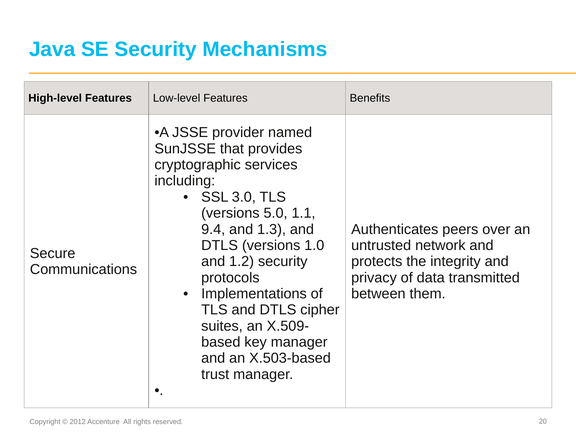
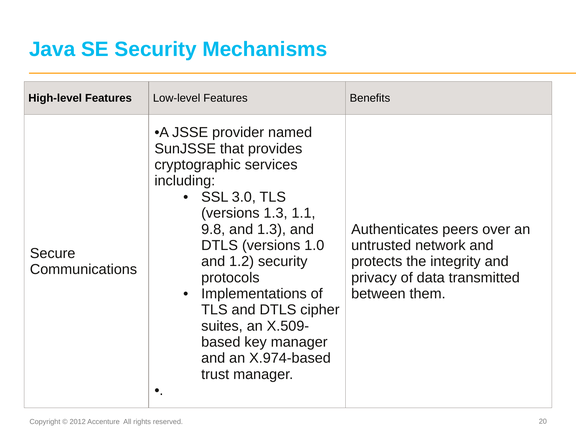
versions 5.0: 5.0 -> 1.3 (276, 213)
9.4: 9.4 -> 9.8 (213, 229)
X.503-based: X.503-based -> X.974-based (290, 358)
